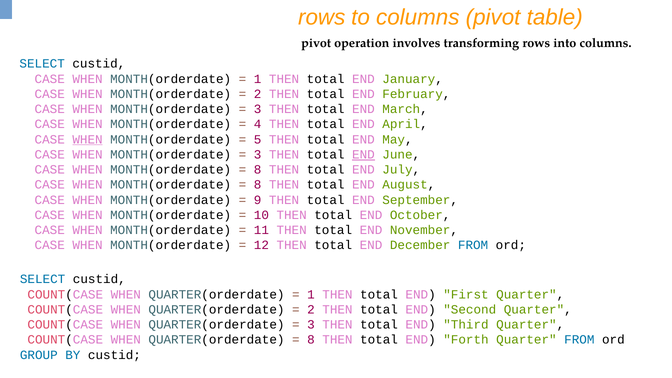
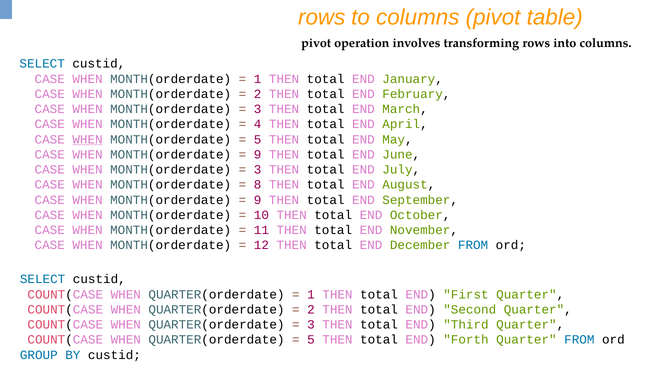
3: 3 -> 9 (258, 155)
END underline: present -> none (363, 155)
8: 8 -> 3 (258, 170)
8: 8 -> 5 (311, 340)
